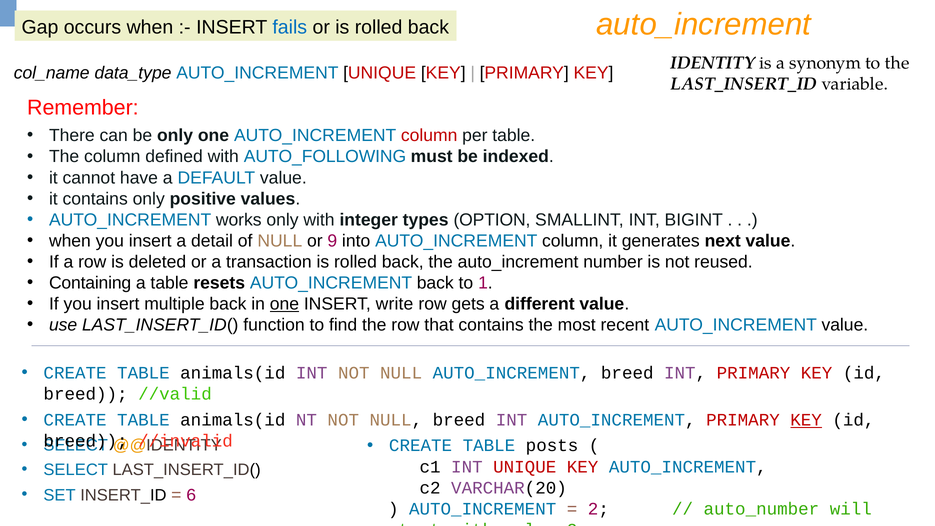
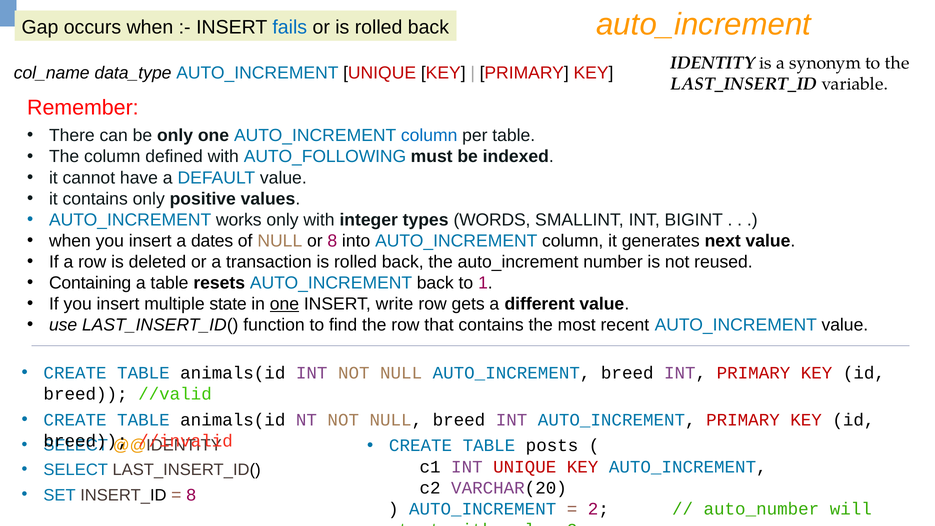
column colour: red -> blue (429, 136)
OPTION: OPTION -> WORDS (492, 220)
detail: detail -> dates (212, 241)
or 9: 9 -> 8 (332, 241)
multiple back: back -> state (228, 304)
KEY underline: present -> none (806, 420)
6: 6 -> 8 (191, 495)
